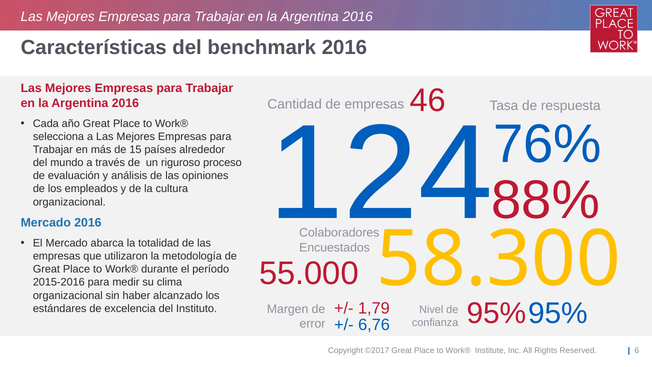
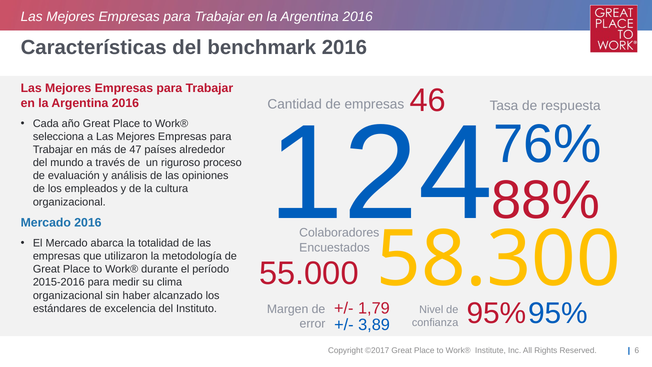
15: 15 -> 47 (135, 150)
6,76: 6,76 -> 3,89 (374, 325)
